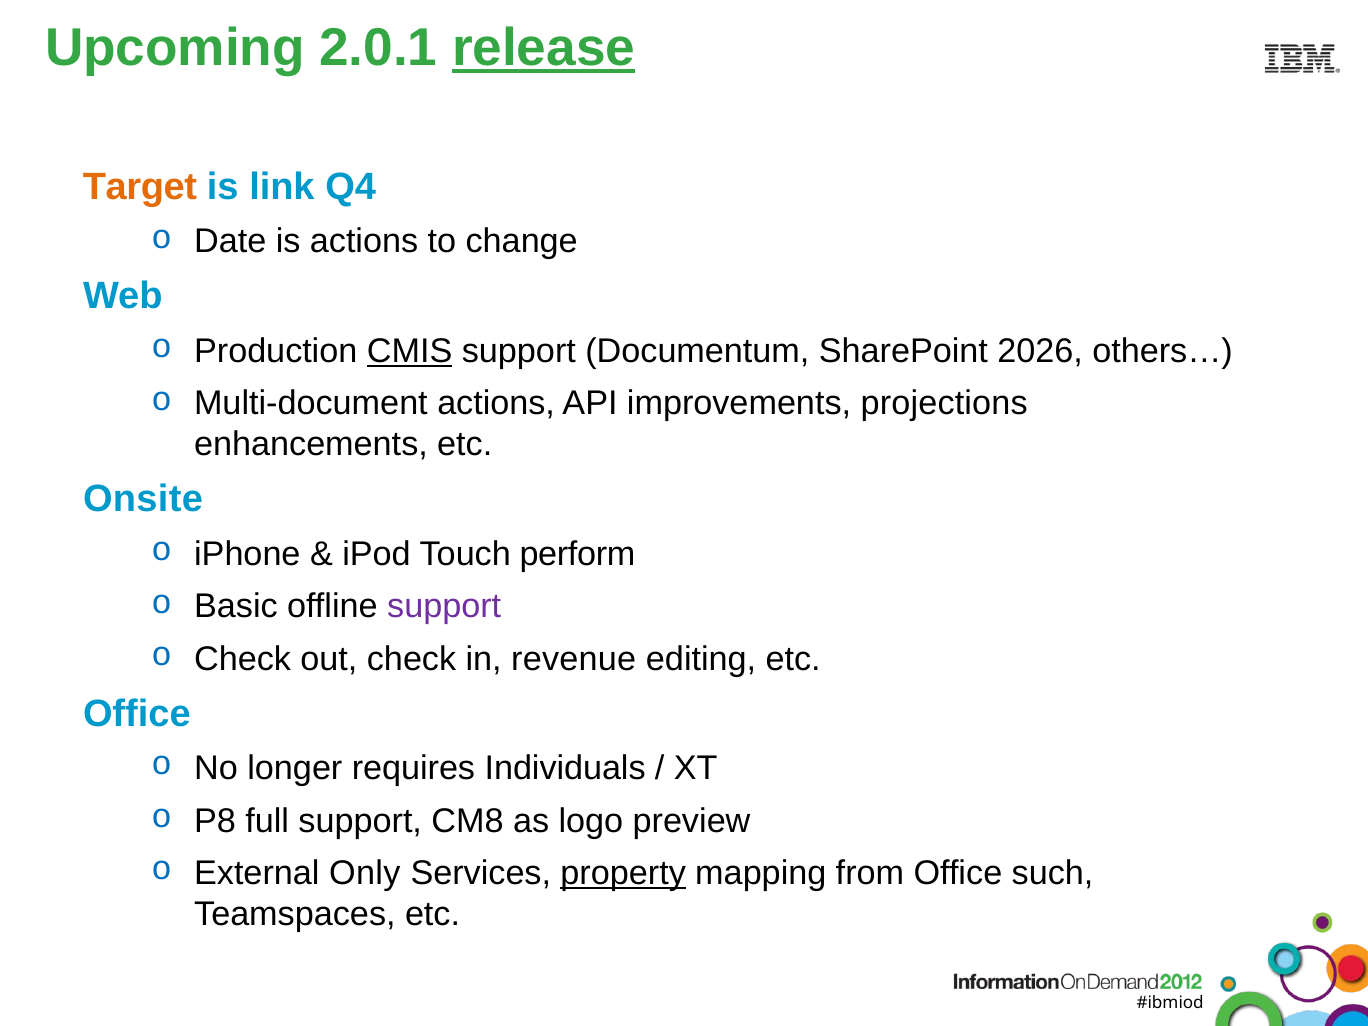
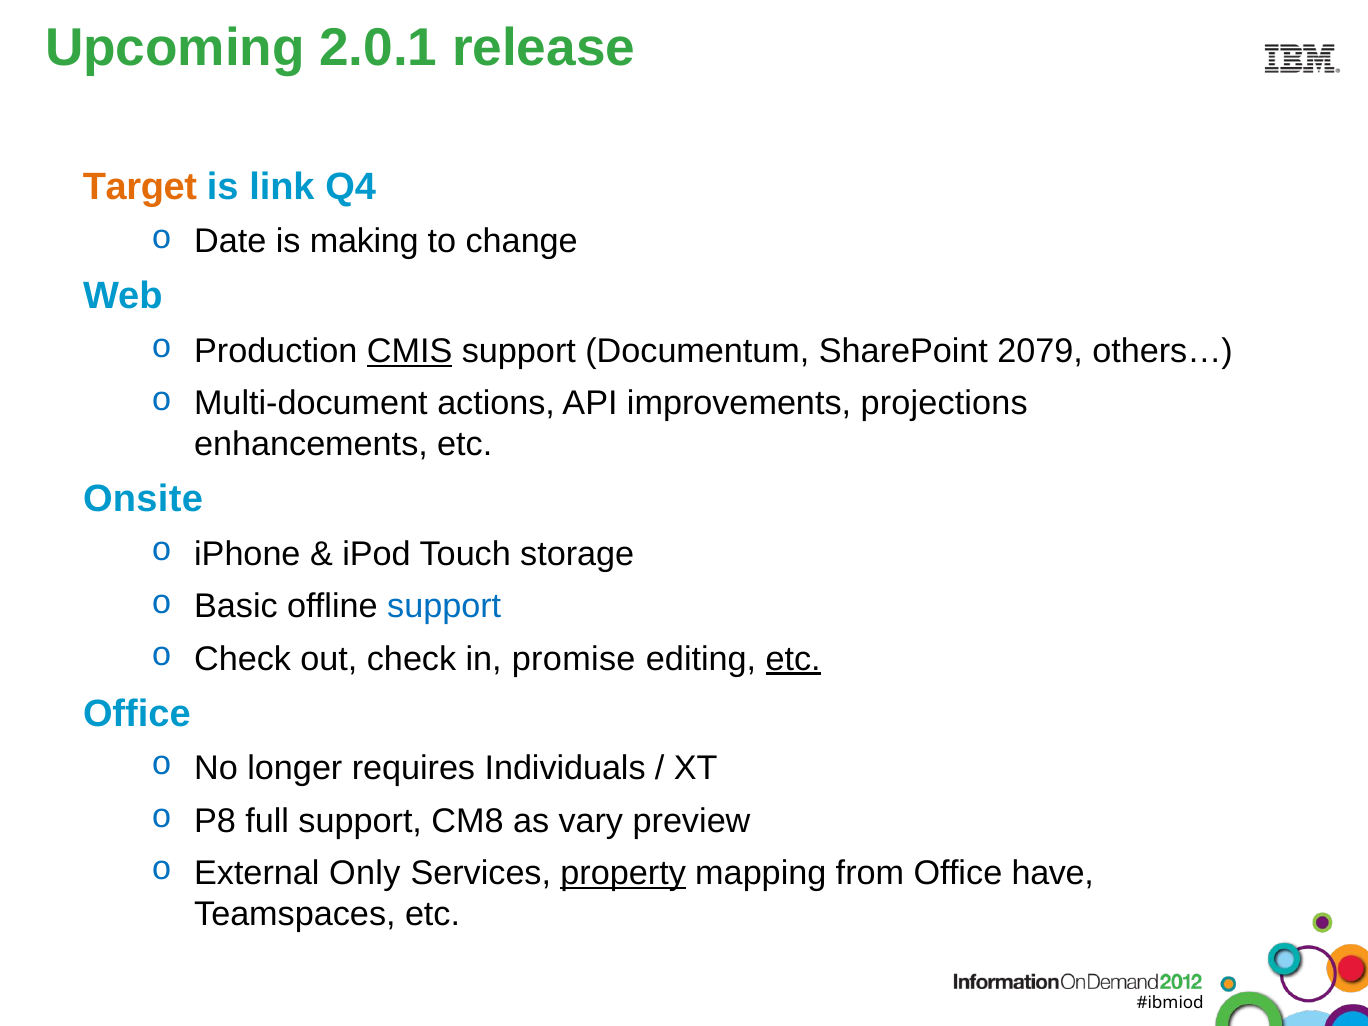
release underline: present -> none (544, 48)
is actions: actions -> making (364, 241)
2026: 2026 -> 2079 (1040, 351)
perform: perform -> storage (577, 554)
support colour: purple -> blue (444, 606)
revenue: revenue -> promise (574, 659)
etc underline: none -> present (793, 659)
logo: logo -> vary (591, 821)
such: such -> have (1053, 873)
